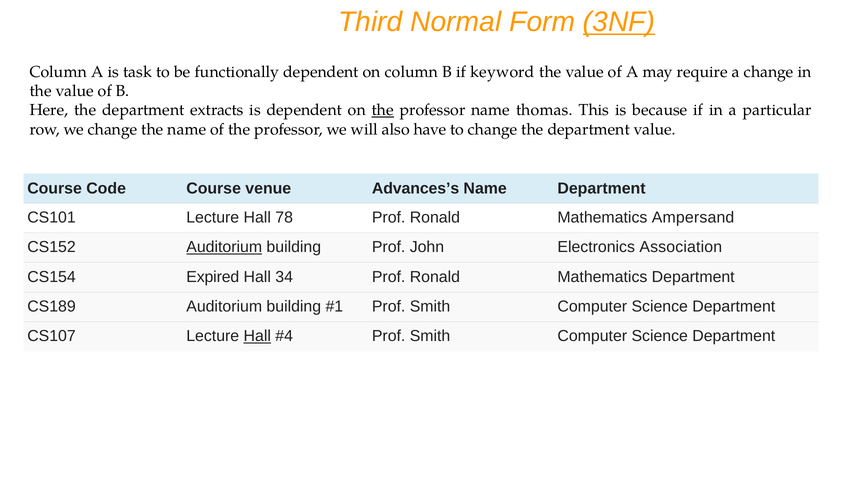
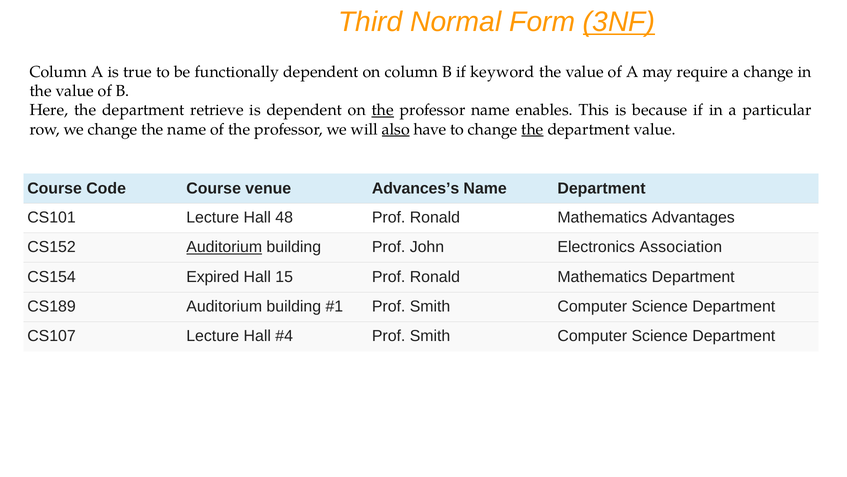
task: task -> true (137, 72)
extracts: extracts -> retrieve (217, 110)
thomas: thomas -> enables (544, 110)
also underline: none -> present (396, 129)
the underline: none -> present (532, 129)
78: 78 -> 48 (284, 217)
Ampersand: Ampersand -> Advantages (693, 217)
34: 34 -> 15 (284, 277)
Hall underline: present -> none (257, 336)
